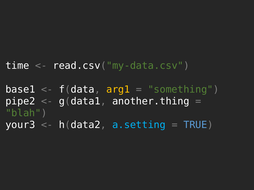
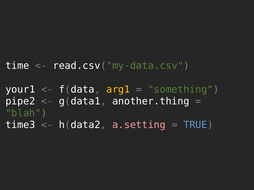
base1: base1 -> your1 (20, 90)
your3: your3 -> time3 (20, 125)
a.setting colour: light blue -> pink (139, 125)
